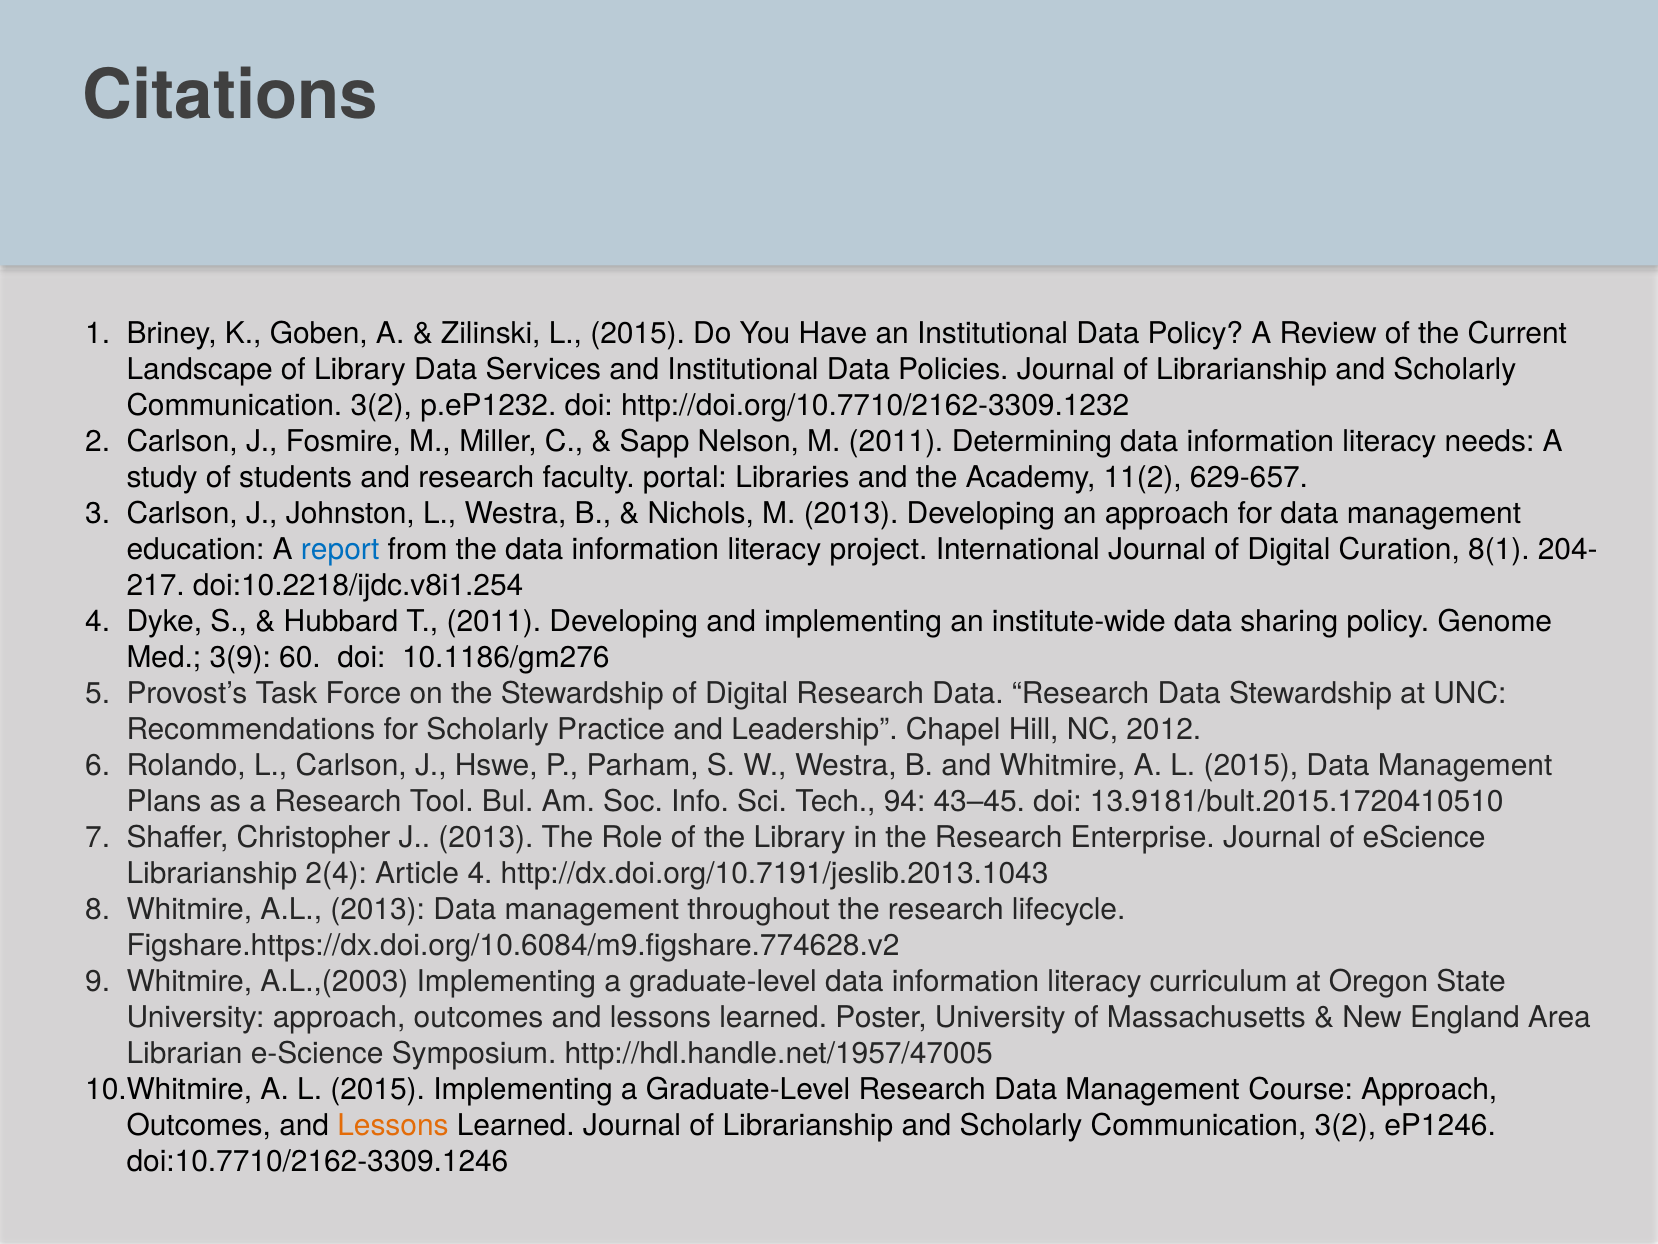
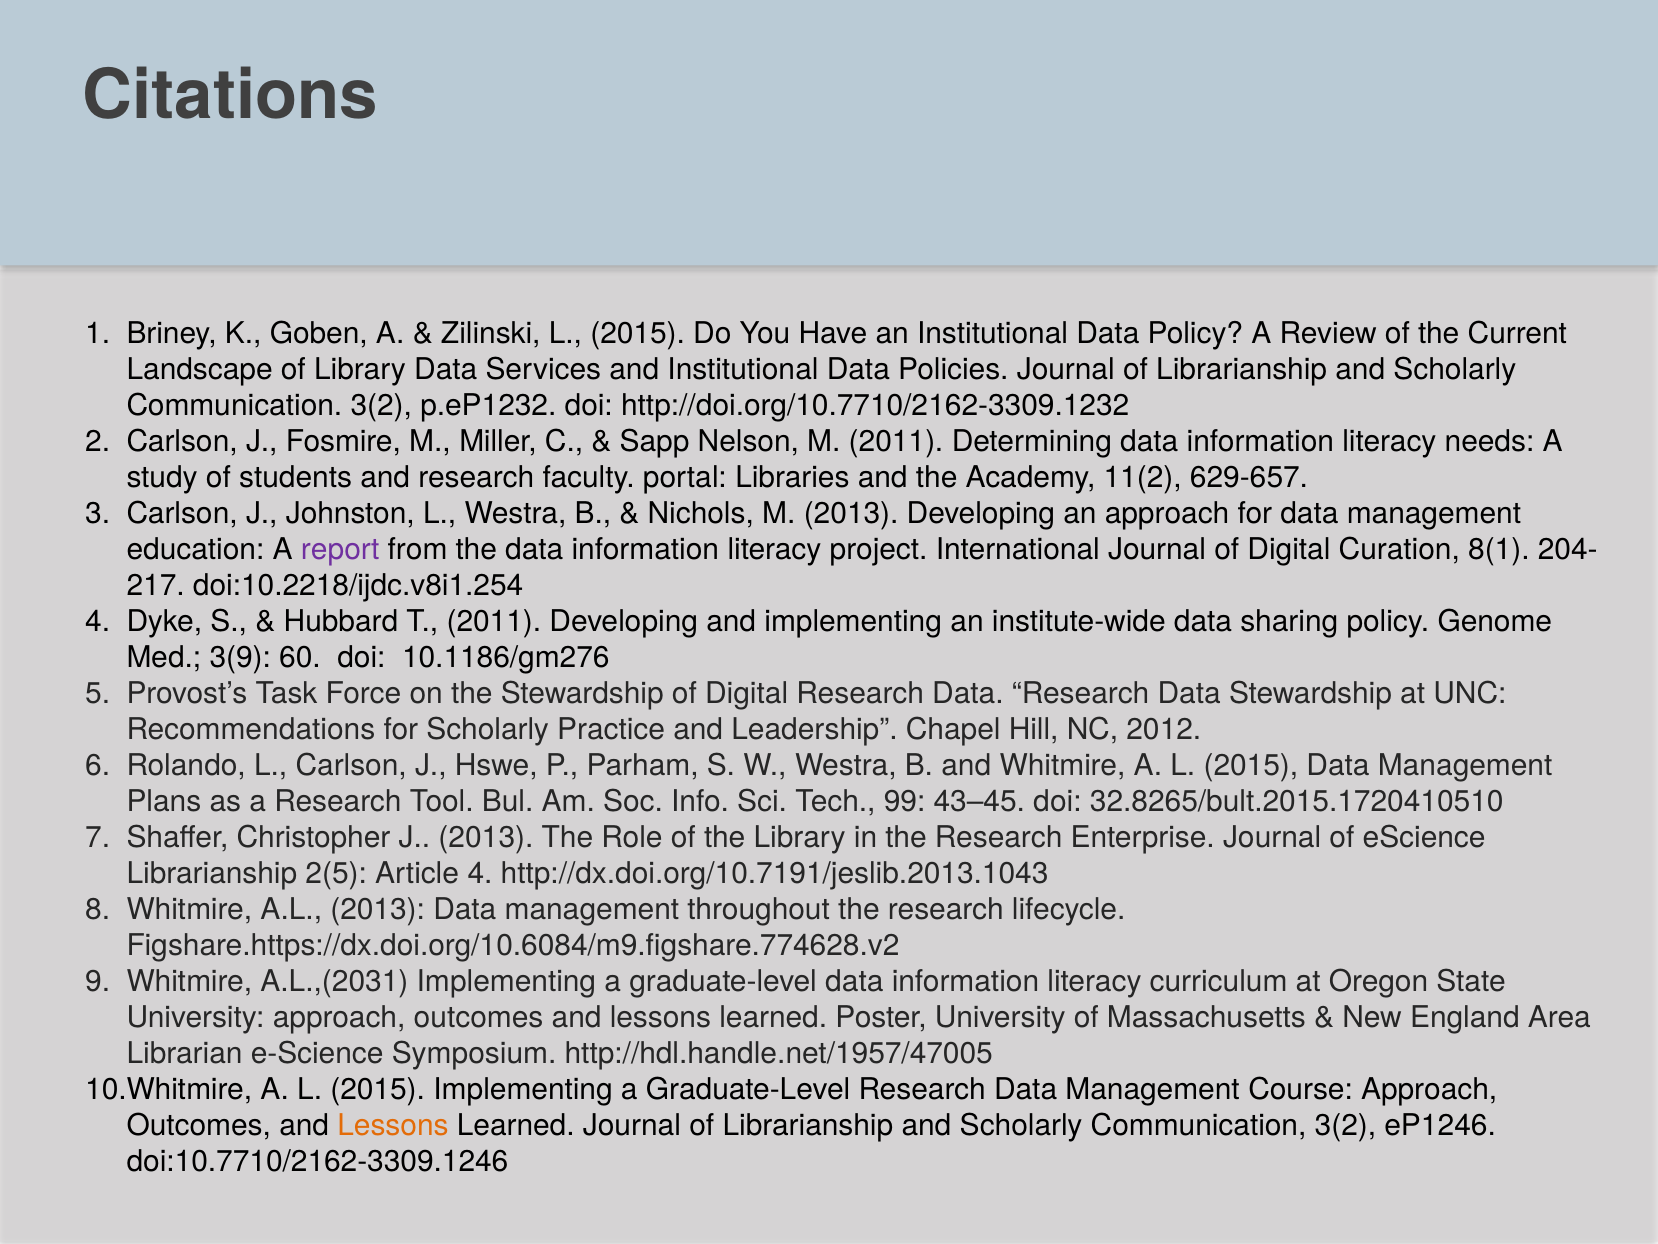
report colour: blue -> purple (340, 550)
94: 94 -> 99 (905, 801)
13.9181/bult.2015.1720410510: 13.9181/bult.2015.1720410510 -> 32.8265/bult.2015.1720410510 (1297, 801)
2(4: 2(4 -> 2(5 (336, 873)
A.L.,(2003: A.L.,(2003 -> A.L.,(2031 (334, 981)
